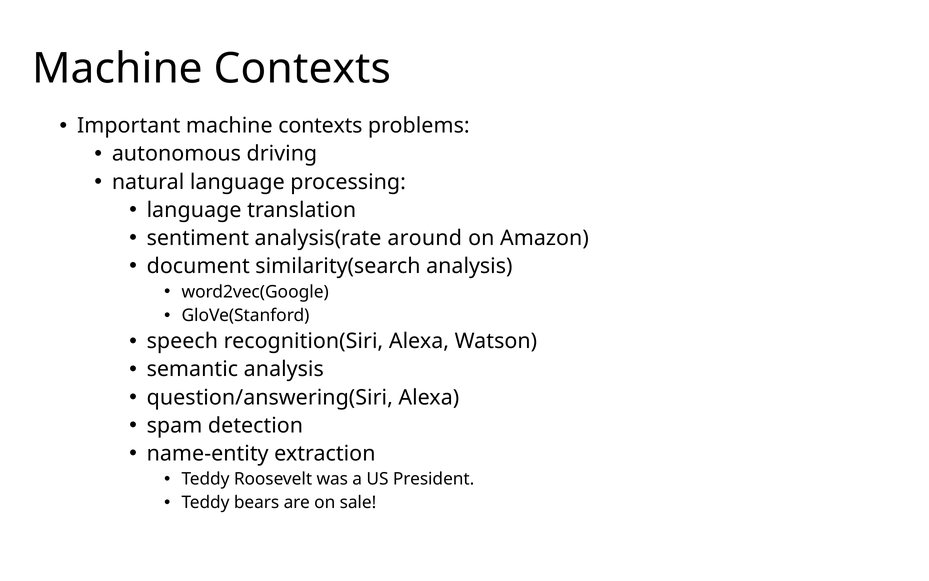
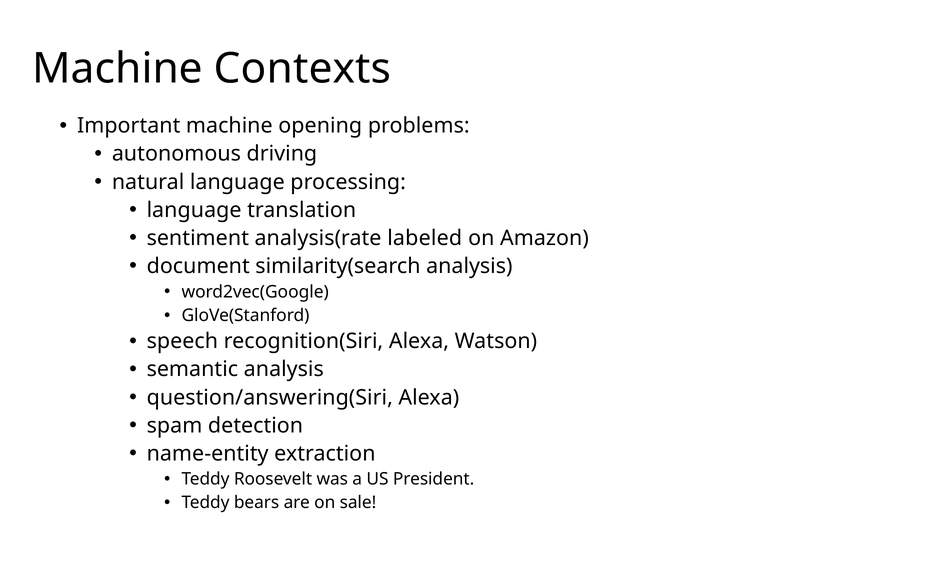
Important machine contexts: contexts -> opening (320, 126)
around: around -> labeled (425, 238)
